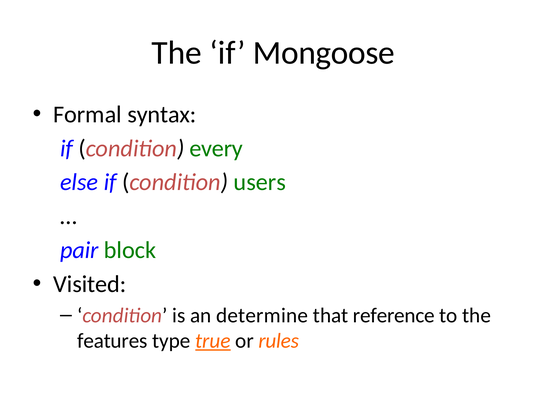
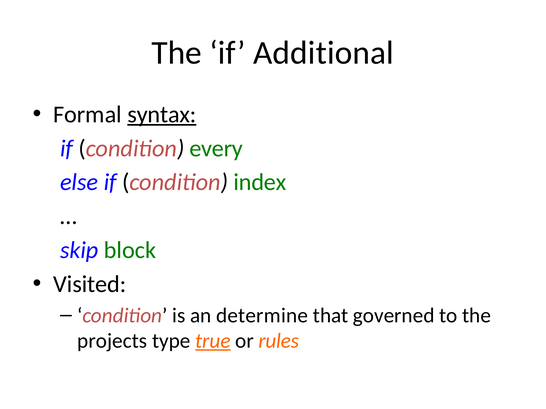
Mongoose: Mongoose -> Additional (324, 53)
syntax underline: none -> present (162, 115)
users: users -> index (260, 183)
pair: pair -> skip (79, 250)
reference: reference -> governed (394, 316)
features: features -> projects (112, 341)
